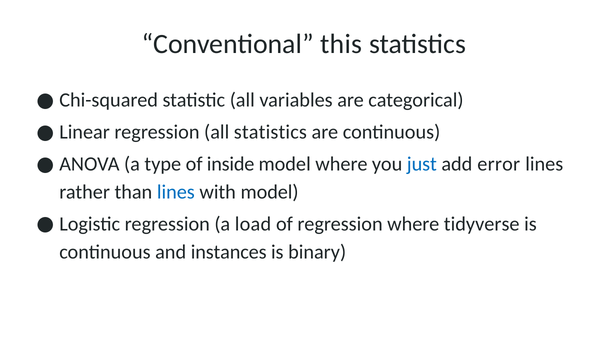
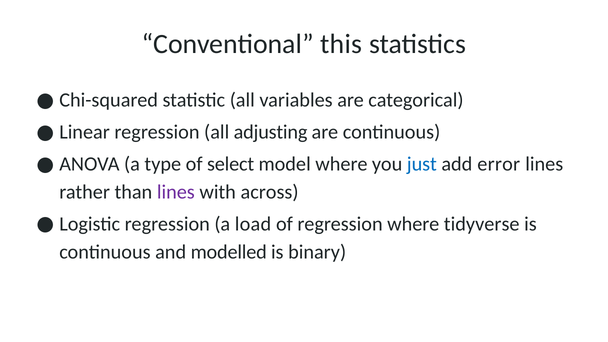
all statistics: statistics -> adjusting (271, 132)
inside: inside -> select (231, 164)
lines colour: blue -> purple (176, 192)
with model: model -> across (270, 192)
instances: instances -> modelled (229, 252)
